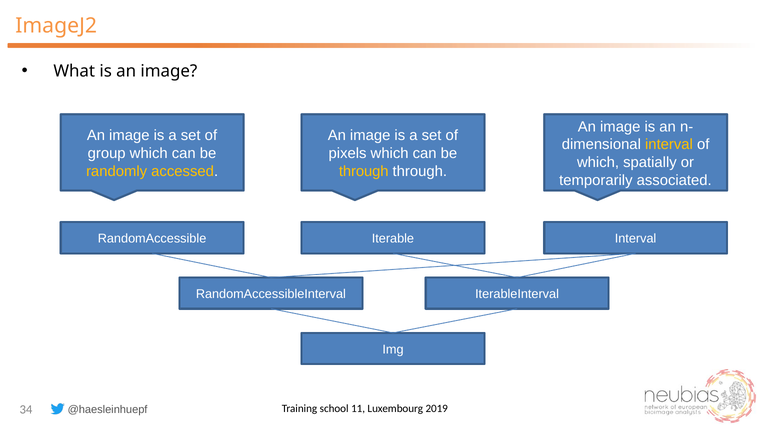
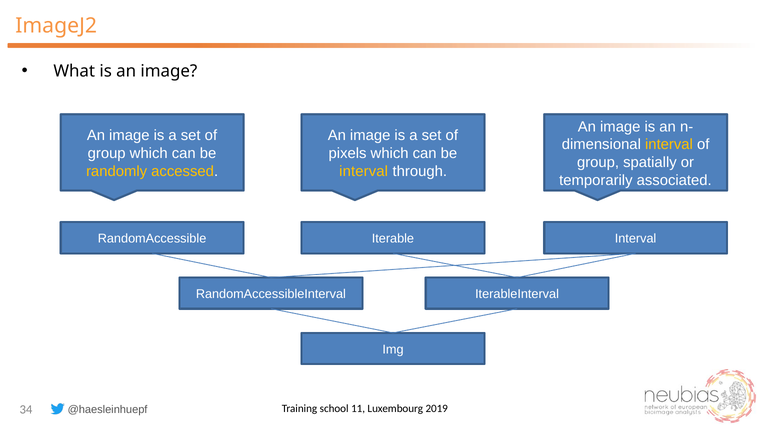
which: which -> group (598, 162)
through: through -> interval (364, 171)
